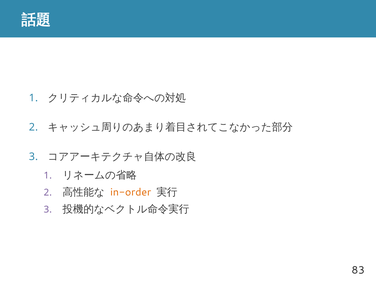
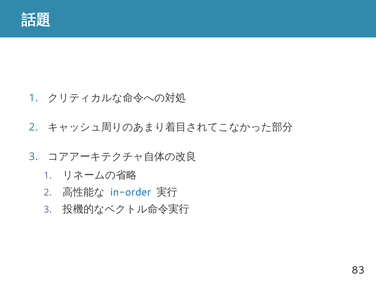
in-order colour: orange -> blue (131, 192)
